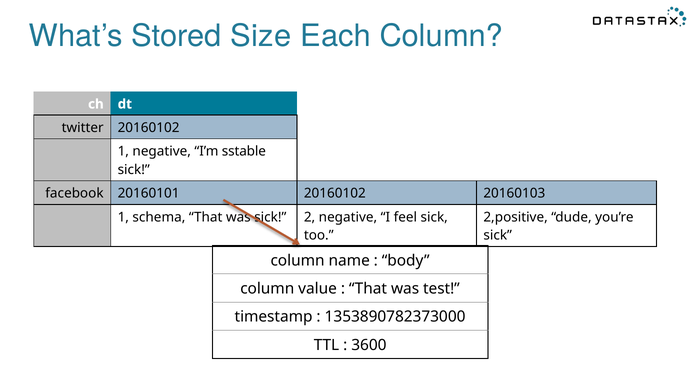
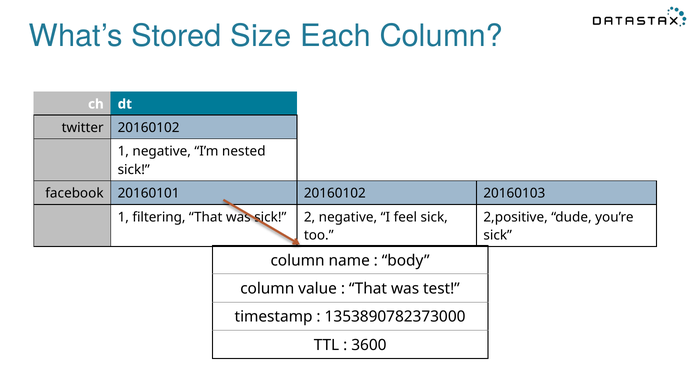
sstable: sstable -> nested (244, 151)
schema: schema -> filtering (159, 217)
